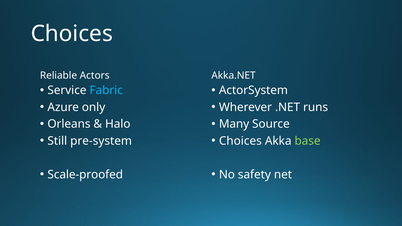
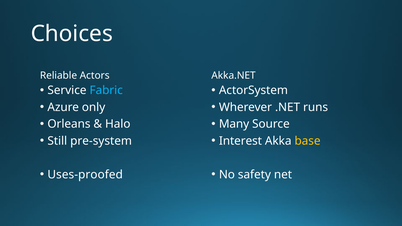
Choices: Choices -> Interest (240, 141)
base colour: light green -> yellow (308, 141)
Scale-proofed: Scale-proofed -> Uses-proofed (85, 175)
